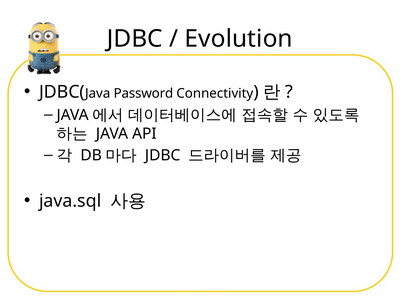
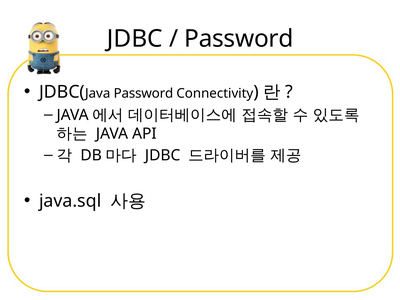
Evolution: Evolution -> Password (239, 39)
